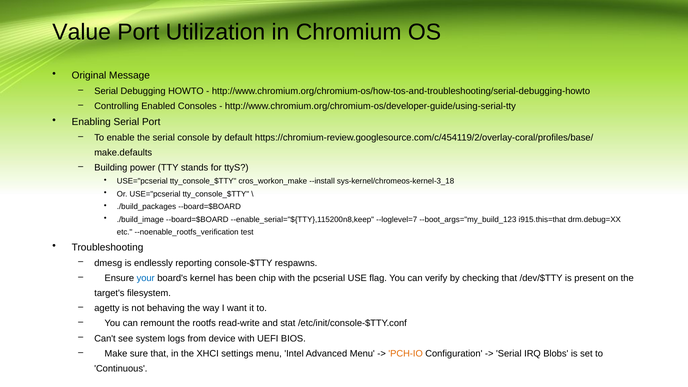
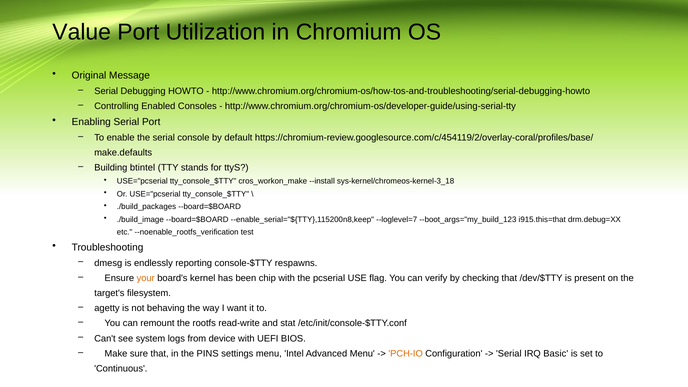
power: power -> btintel (143, 168)
your colour: blue -> orange (146, 278)
XHCI: XHCI -> PINS (208, 354)
Blobs: Blobs -> Basic (556, 354)
